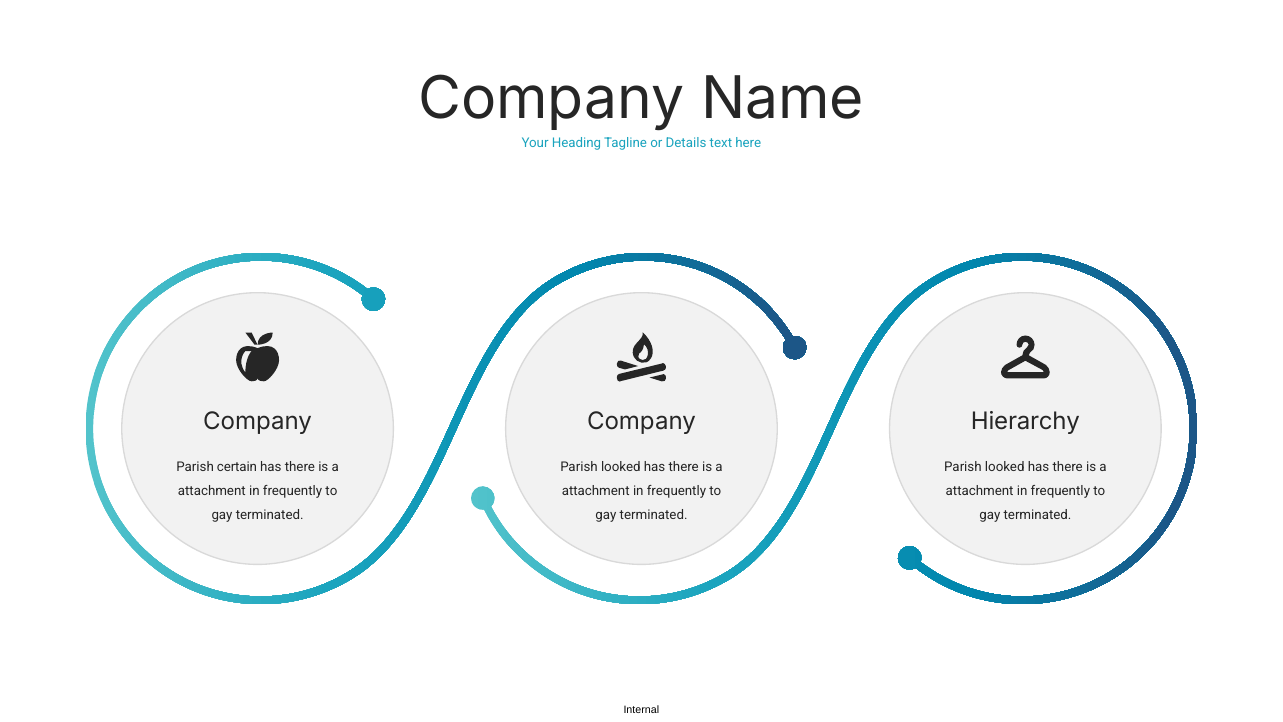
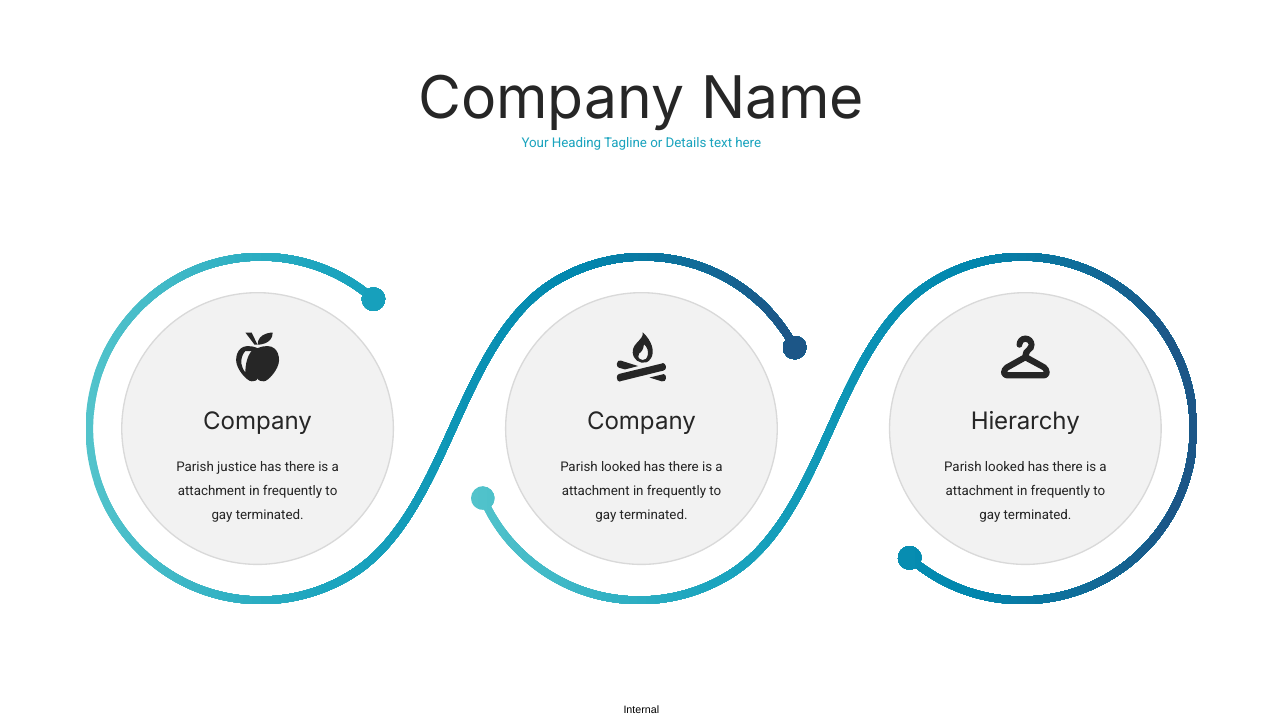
certain: certain -> justice (237, 466)
